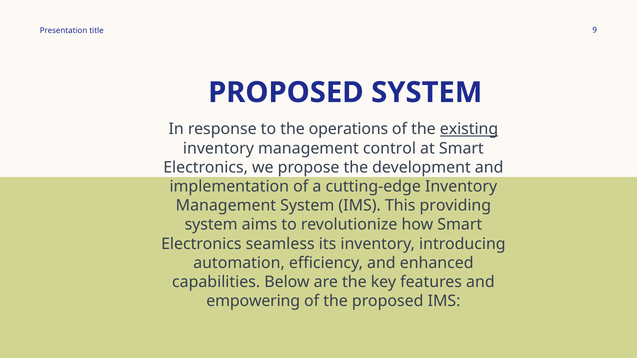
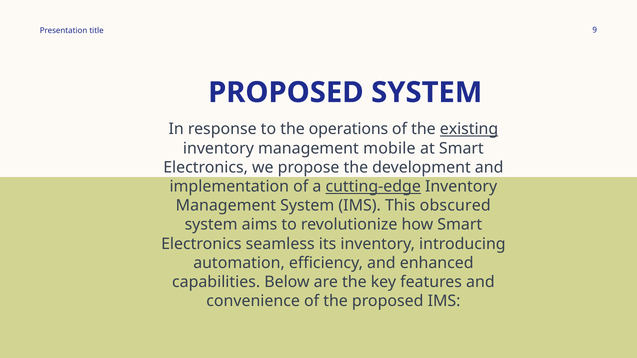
control: control -> mobile (389, 148)
cutting-edge underline: none -> present (373, 187)
providing: providing -> obscured (455, 206)
empowering: empowering -> convenience (253, 301)
